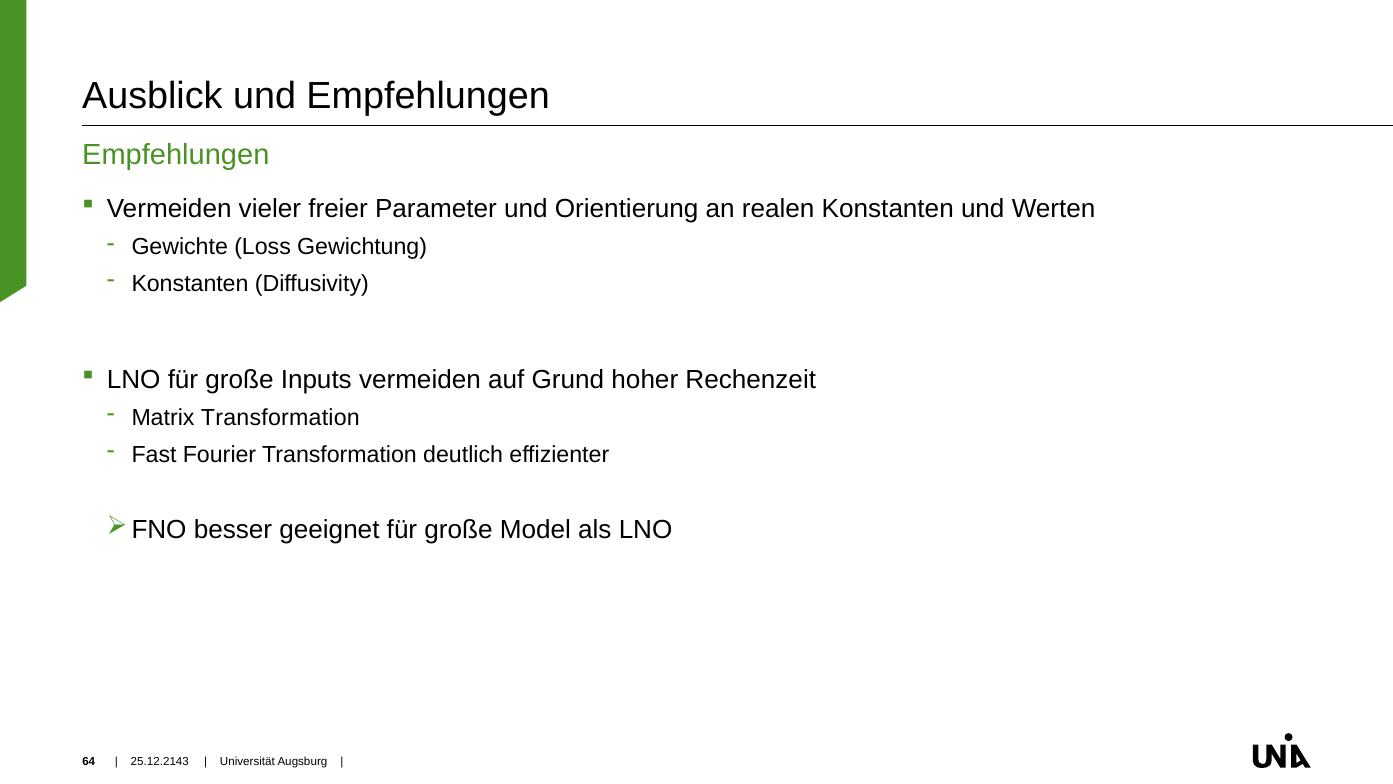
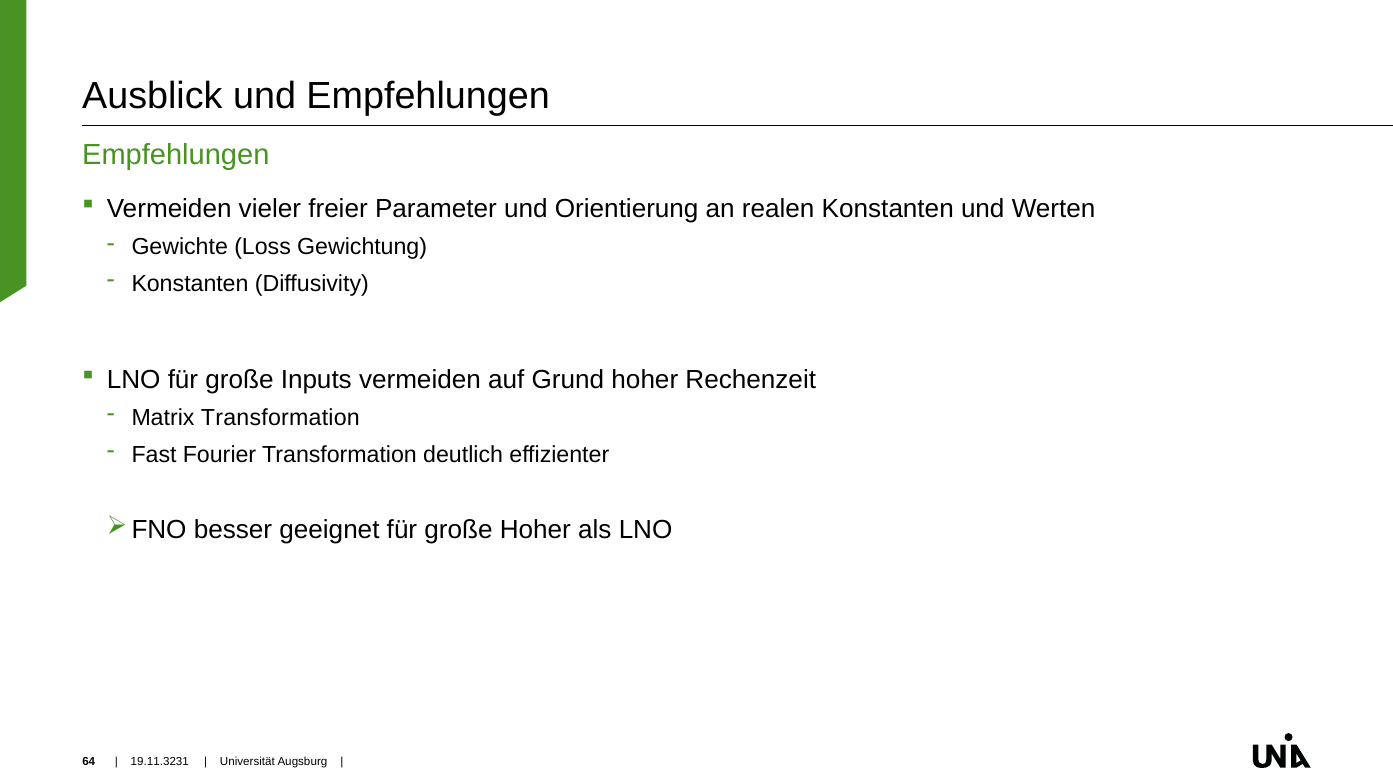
große Model: Model -> Hoher (535, 529)
25.12.2143: 25.12.2143 -> 19.11.3231 (160, 761)
